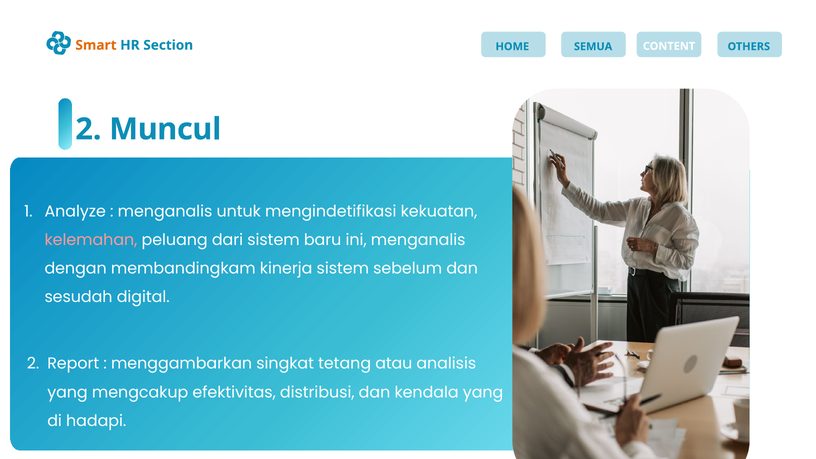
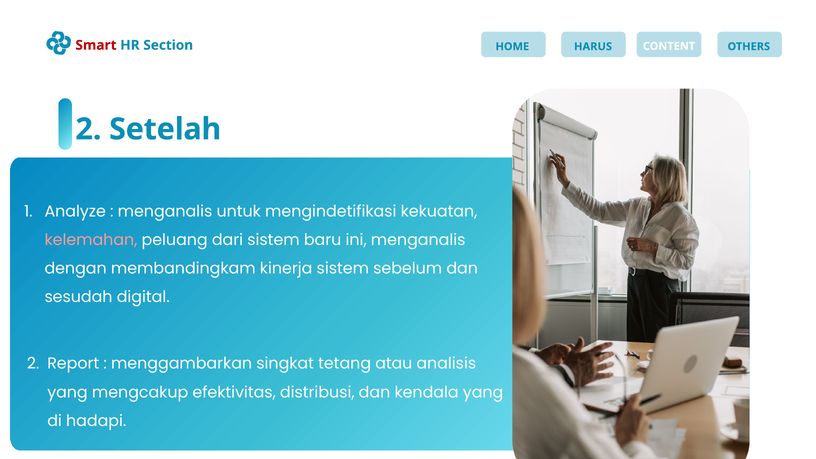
Smart colour: orange -> red (96, 45)
SEMUA: SEMUA -> HARUS (593, 47)
Muncul: Muncul -> Setelah (165, 129)
